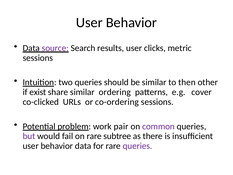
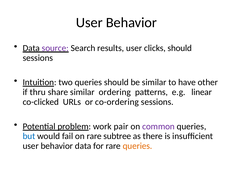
clicks metric: metric -> should (180, 48)
then: then -> have (187, 82)
exist: exist -> thru (38, 92)
cover: cover -> linear (202, 92)
but colour: purple -> blue (29, 136)
queries colour: purple -> orange (137, 146)
